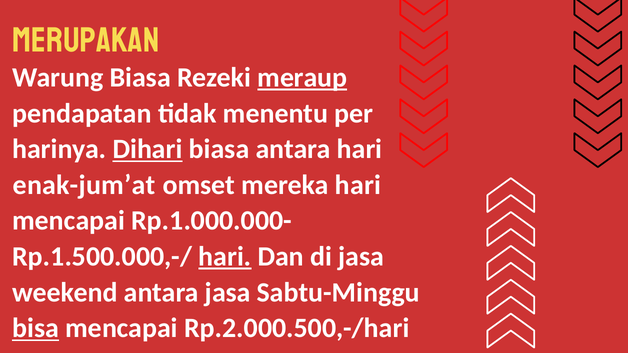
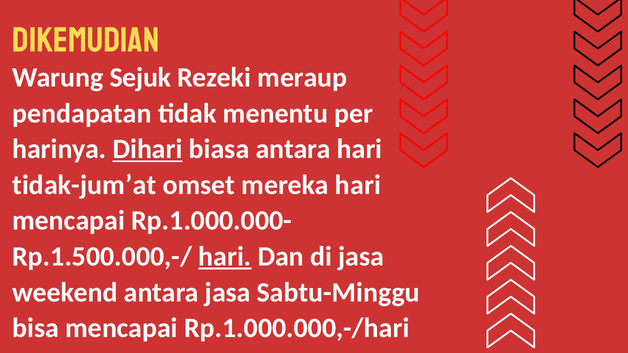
MERUPAKAN: MERUPAKAN -> DIKEMUDIAN (86, 40)
Warung Biasa: Biasa -> Sejuk (140, 78)
meraup underline: present -> none (302, 78)
enak-jum’at: enak-jum’at -> tidak-jum’at (84, 185)
bisa underline: present -> none (36, 328)
Rp.2.000.500,-/hari: Rp.2.000.500,-/hari -> Rp.1.000.000,-/hari (297, 328)
